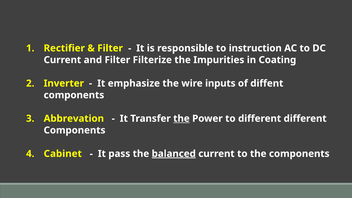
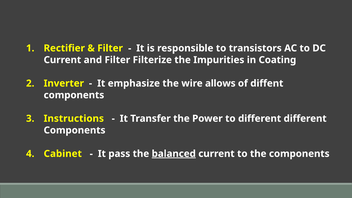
instruction: instruction -> transistors (255, 48)
inputs: inputs -> allows (220, 83)
Abbrevation: Abbrevation -> Instructions (74, 119)
the underline: present -> none (181, 119)
